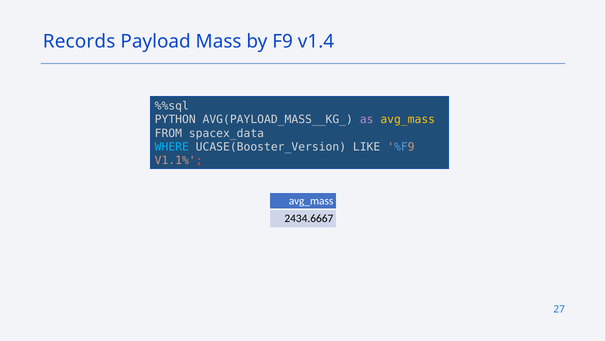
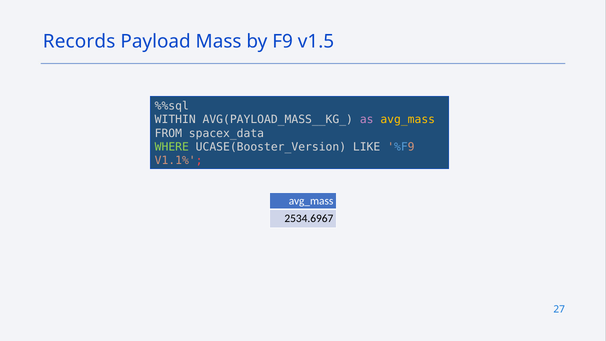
v1.4: v1.4 -> v1.5 (316, 41)
PYTHON: PYTHON -> WITHIN (175, 120)
WHERE colour: light blue -> light green (172, 147)
2434.6667: 2434.6667 -> 2534.6967 (309, 219)
